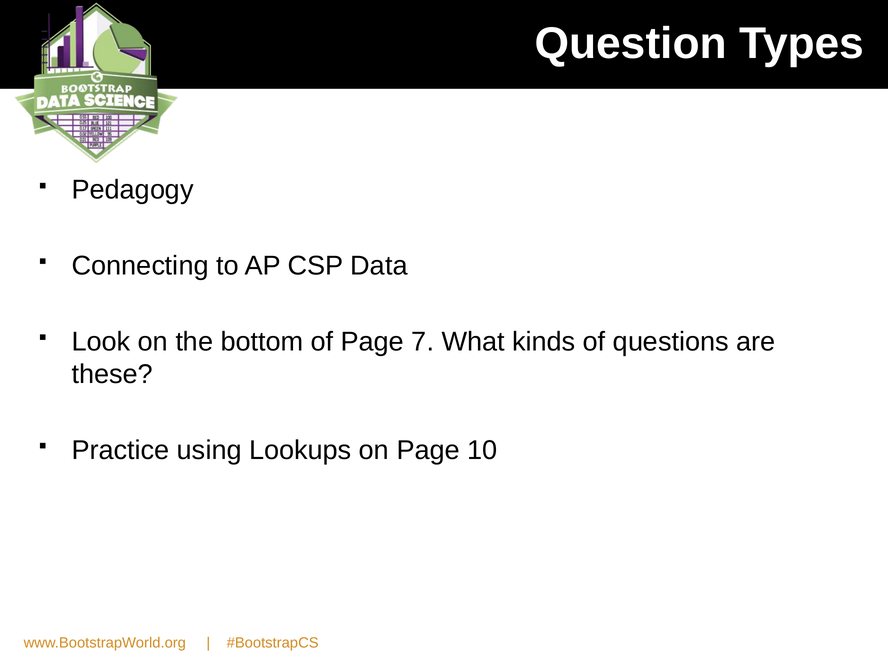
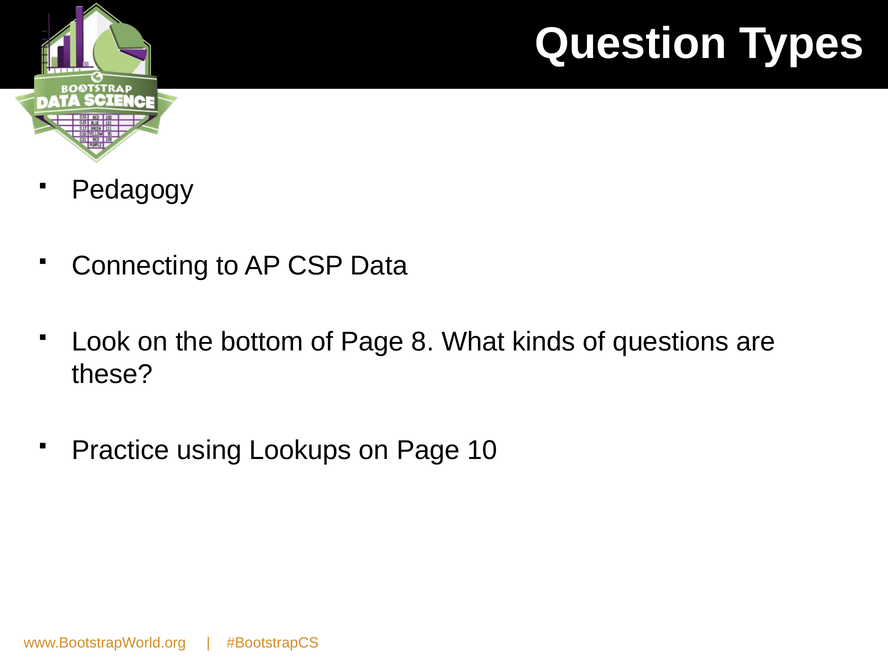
7: 7 -> 8 (423, 342)
